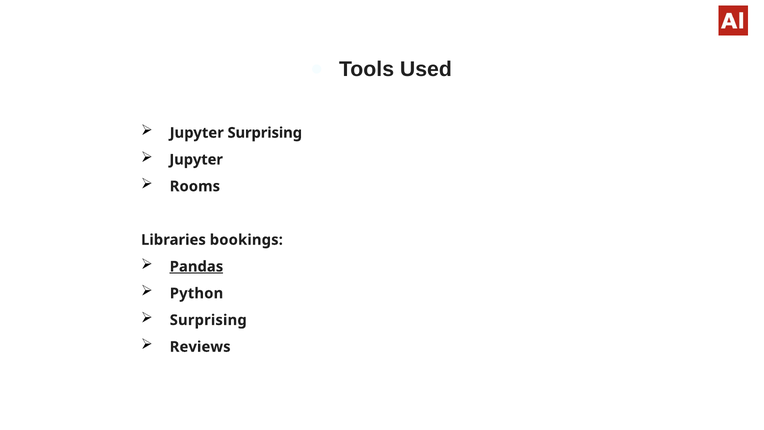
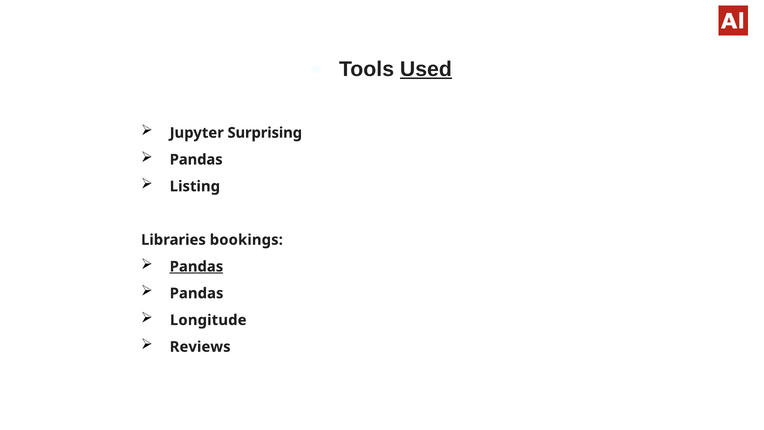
Used underline: none -> present (426, 69)
Jupyter: Jupyter -> Pandas (196, 160)
Rooms: Rooms -> Listing (195, 186)
Python: Python -> Pandas (197, 293)
Surprising: Surprising -> Longitude (208, 320)
